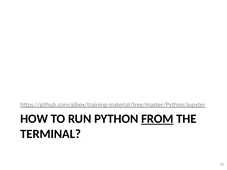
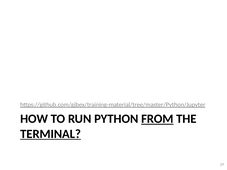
TERMINAL underline: none -> present (51, 134)
